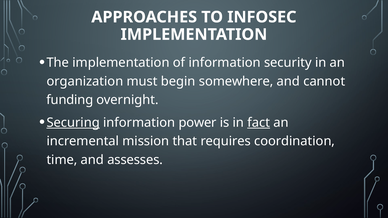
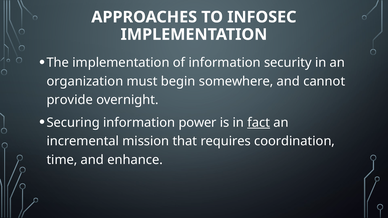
funding: funding -> provide (70, 100)
Securing underline: present -> none (73, 123)
assesses: assesses -> enhance (135, 160)
